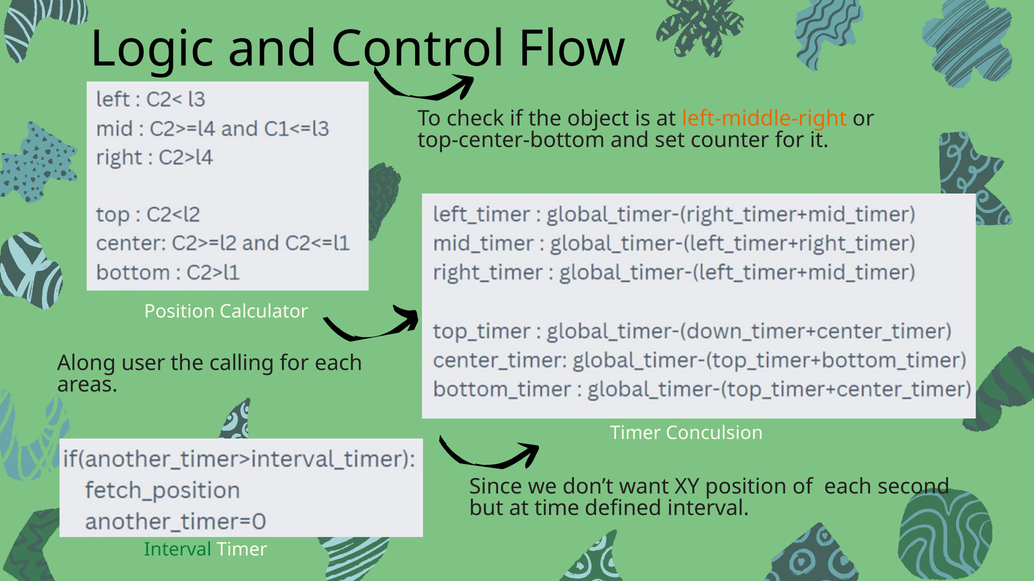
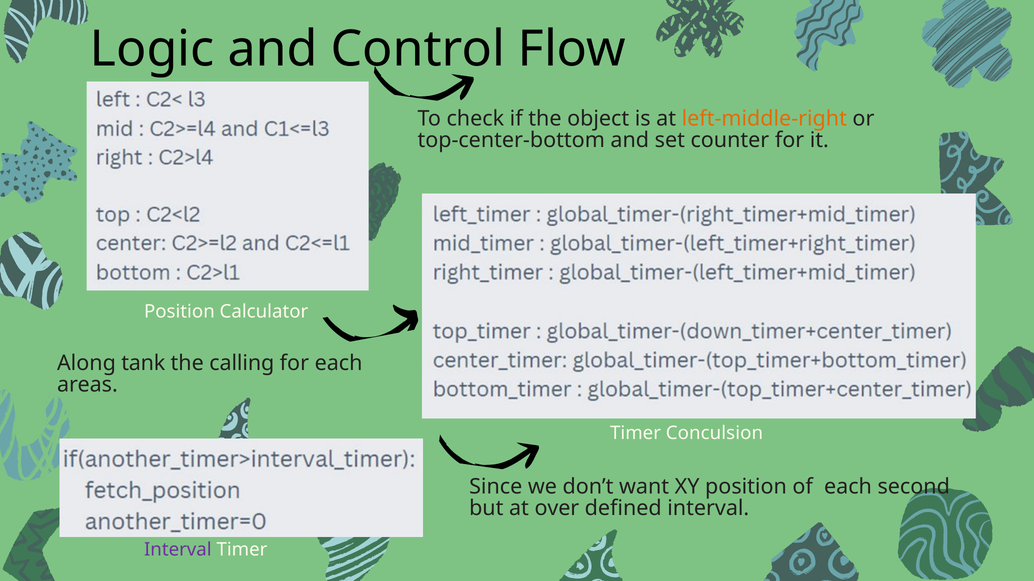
user: user -> tank (143, 364)
time: time -> over (557, 509)
Interval colour: green -> purple (178, 550)
